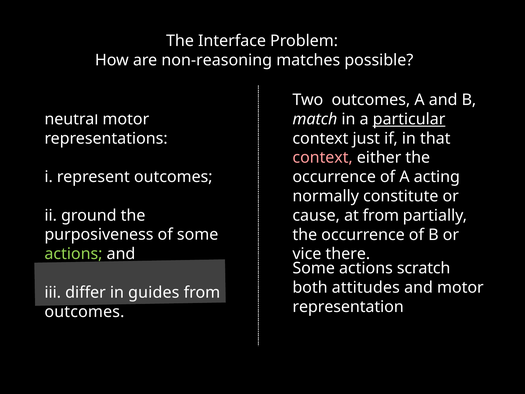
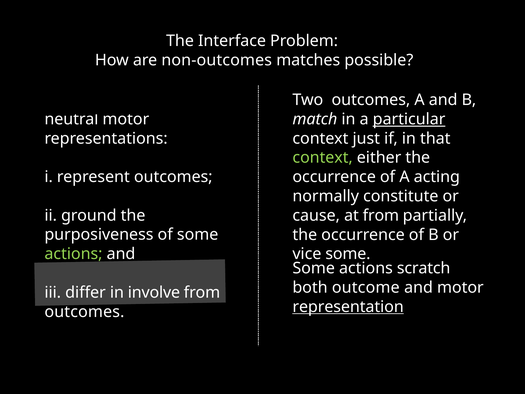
non-reasoning: non-reasoning -> non-outcomes (217, 60)
context colour: pink -> light green (323, 158)
vice there: there -> some (348, 254)
attitudes: attitudes -> outcome (366, 287)
guides: guides -> involve (154, 292)
representation underline: none -> present (348, 307)
